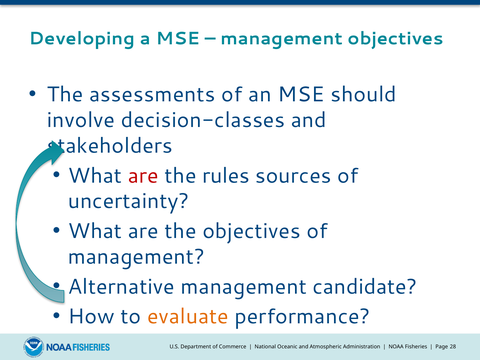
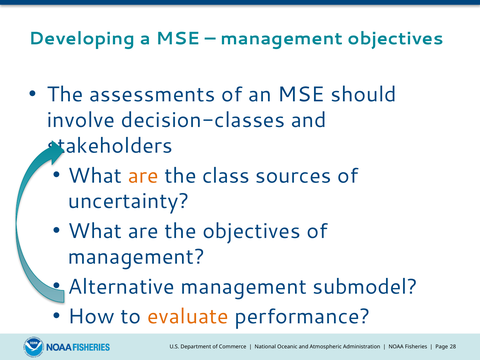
are colour: red -> orange (143, 176)
rules: rules -> class (226, 176)
candidate: candidate -> submodel (365, 287)
